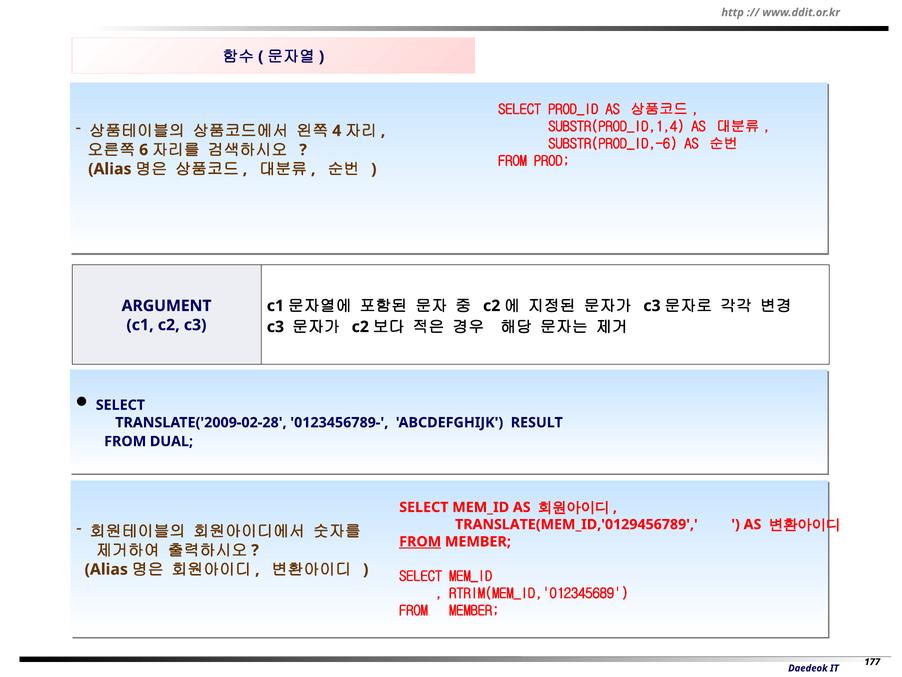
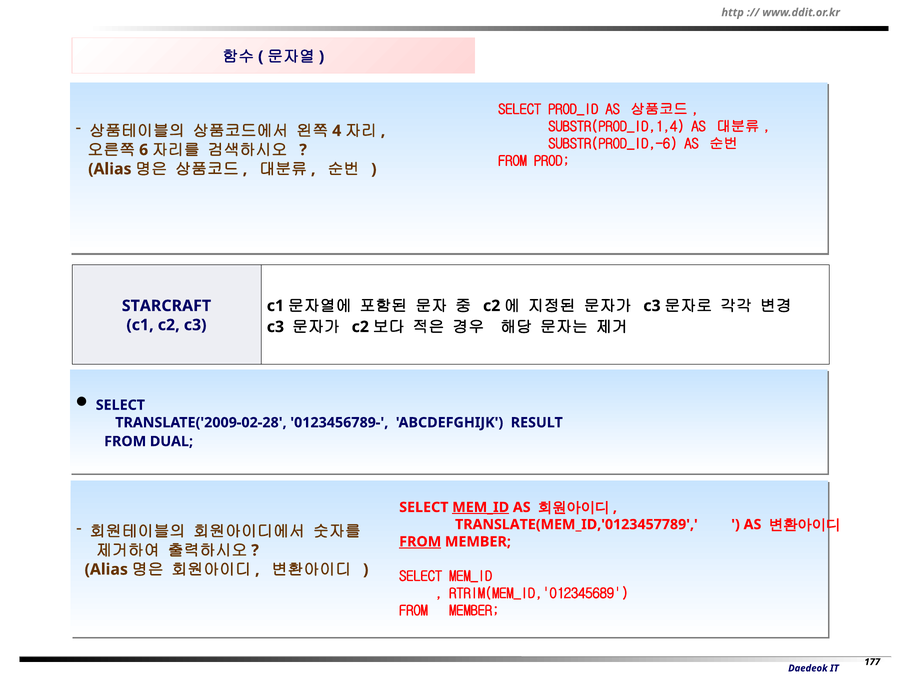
ARGUMENT: ARGUMENT -> STARCRAFT (166, 306)
MEM_ID underline: none -> present (481, 507)
TRANSLATE(MEM_ID,'0129456789: TRANSLATE(MEM_ID,'0129456789 -> TRANSLATE(MEM_ID,'0123457789 (576, 524)
